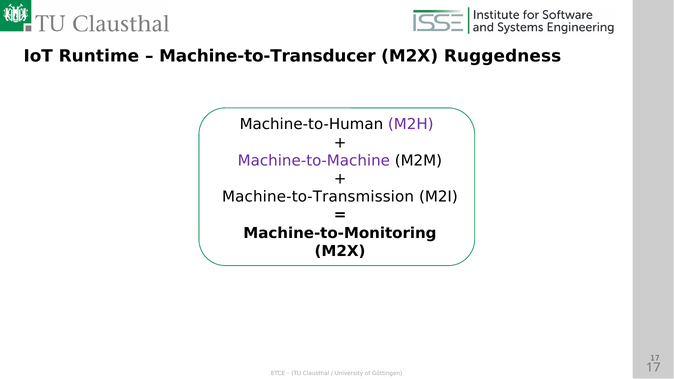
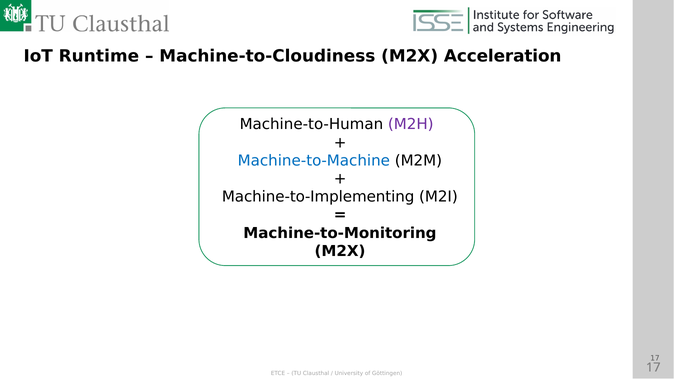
Machine-to-Transducer: Machine-to-Transducer -> Machine-to-Cloudiness (267, 56)
Ruggedness: Ruggedness -> Acceleration (503, 56)
Machine-to-Machine colour: purple -> blue (314, 161)
Machine-to-Transmission: Machine-to-Transmission -> Machine-to-Implementing (318, 197)
